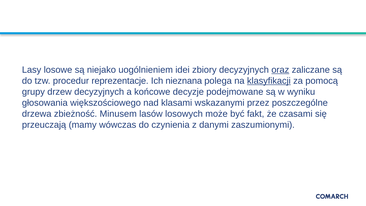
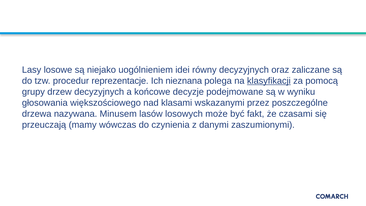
zbiory: zbiory -> równy (204, 70)
oraz underline: present -> none (280, 70)
zbieżność: zbieżność -> nazywana (76, 114)
